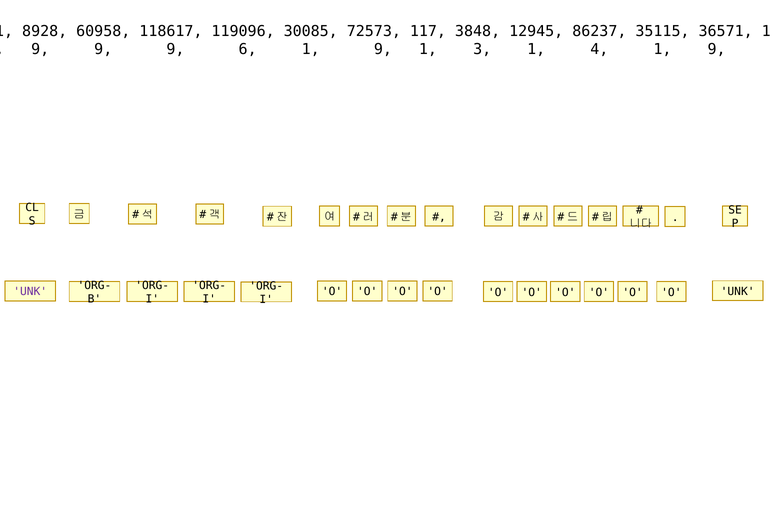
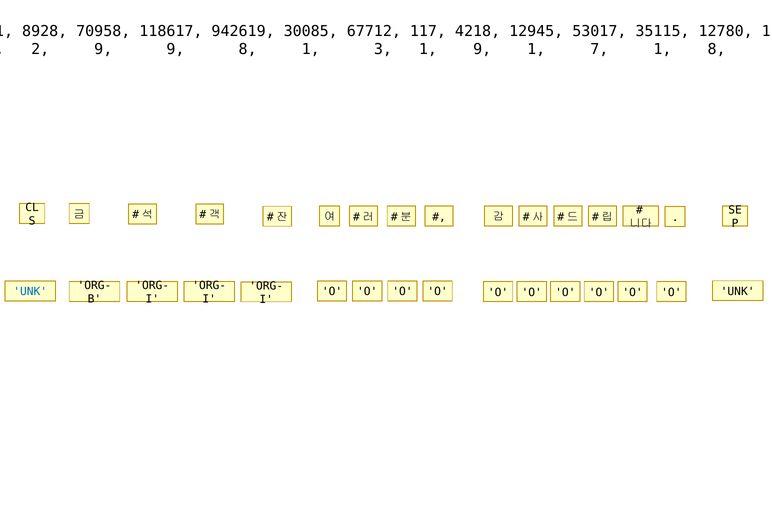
60958: 60958 -> 70958 (103, 31)
119096: 119096 -> 942619 (243, 31)
72573: 72573 -> 67712 (374, 31)
3848: 3848 -> 4218 (478, 31)
86237: 86237 -> 53017 (599, 31)
36571: 36571 -> 12780 (726, 31)
9: 9 -> 2 (40, 49)
9 6: 6 -> 8 (248, 49)
9: 9 -> 3 (383, 49)
1 3: 3 -> 9 (482, 49)
4: 4 -> 7 (599, 49)
9: 9 -> 8 (717, 49)
UNK colour: purple -> blue (30, 292)
